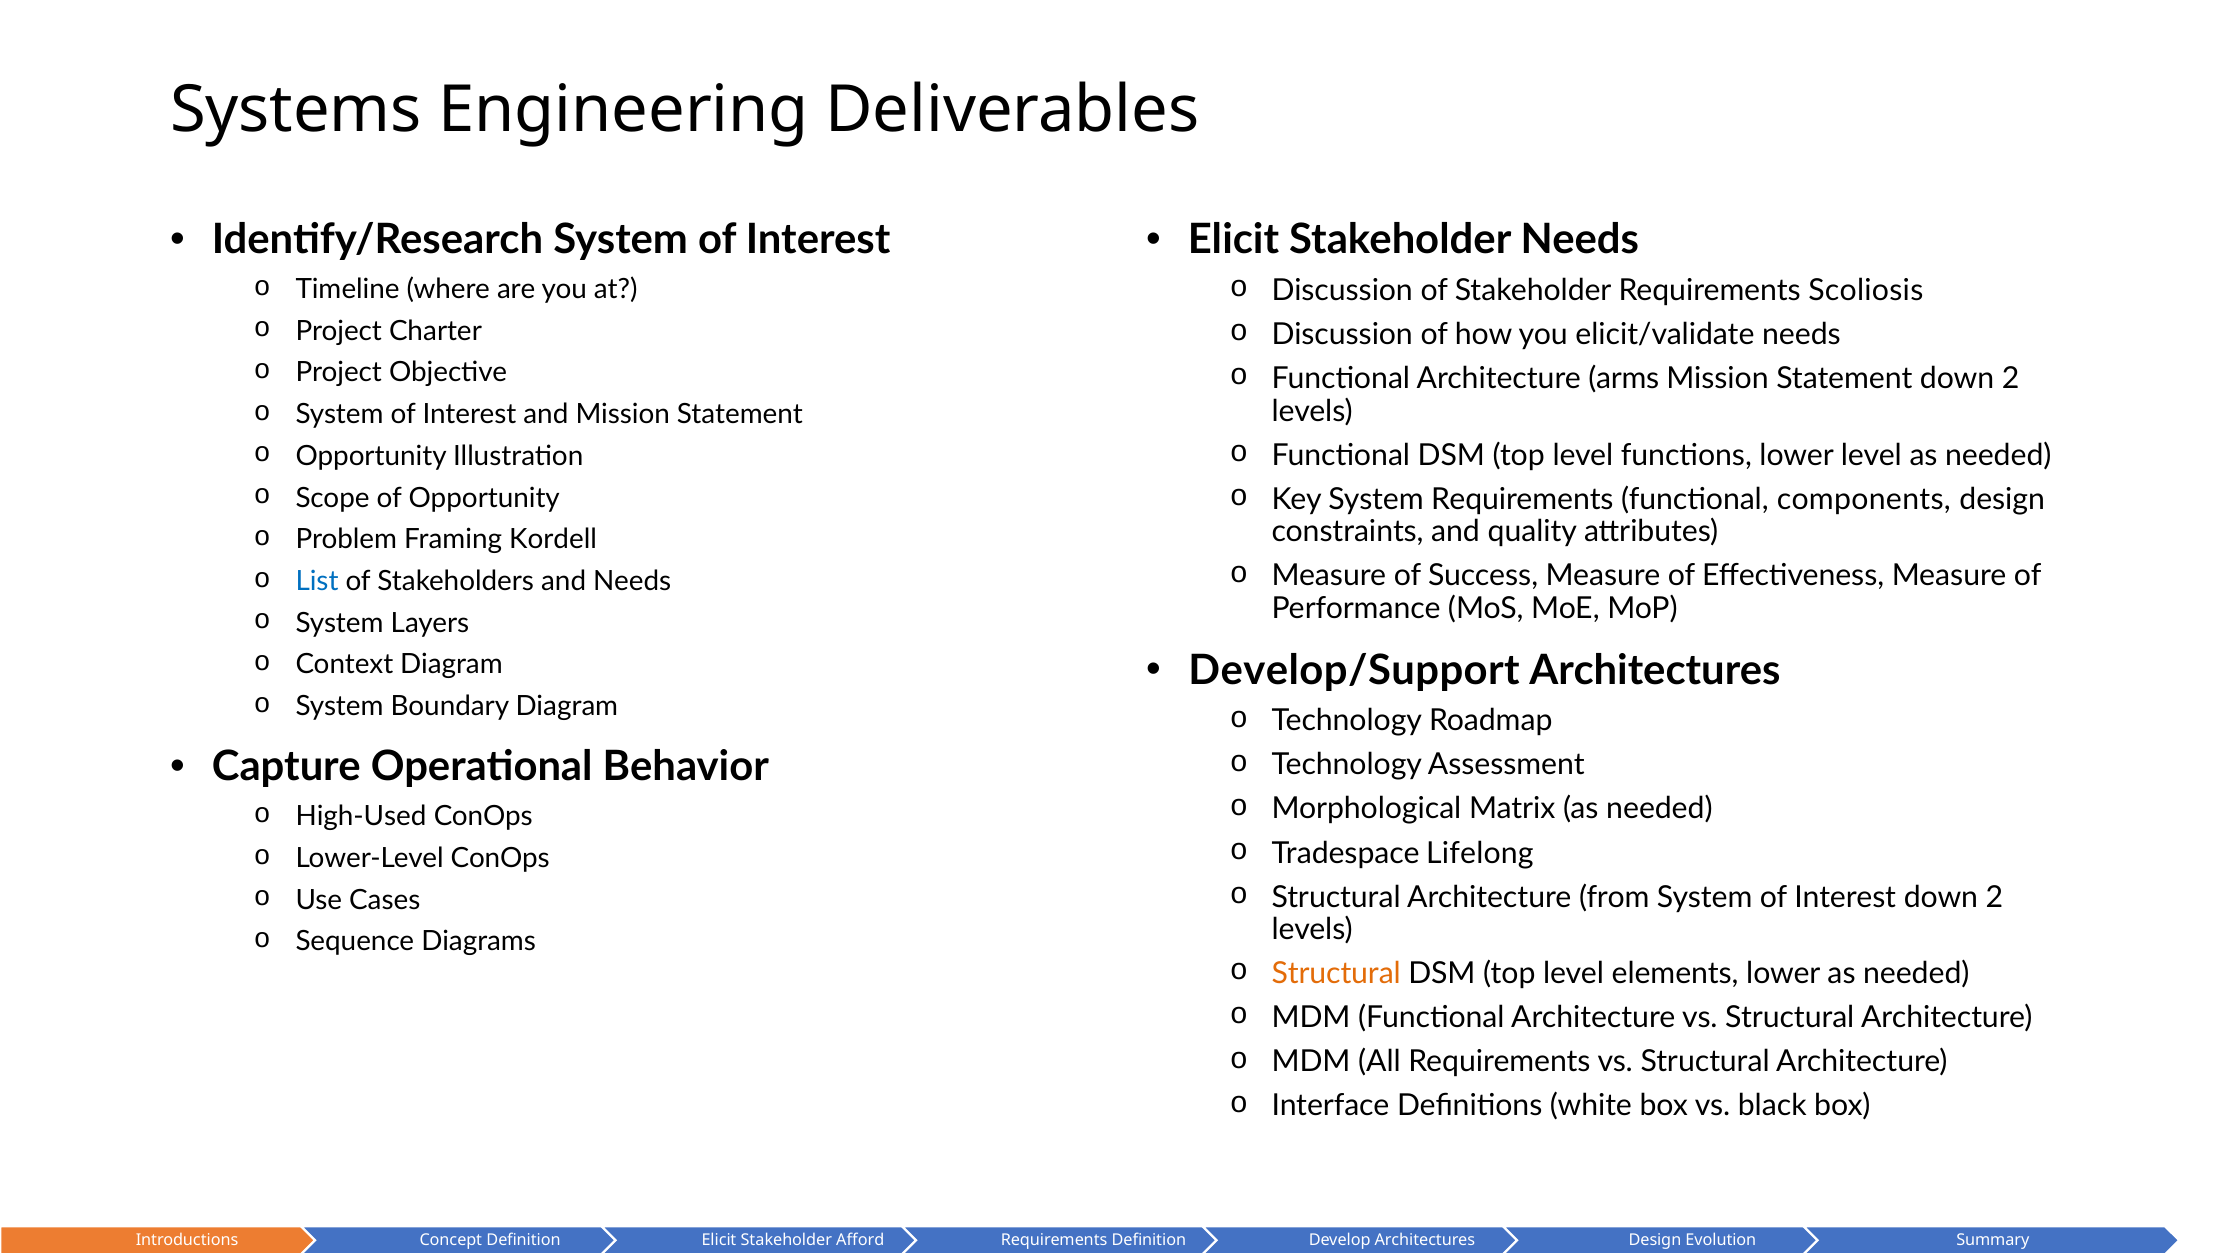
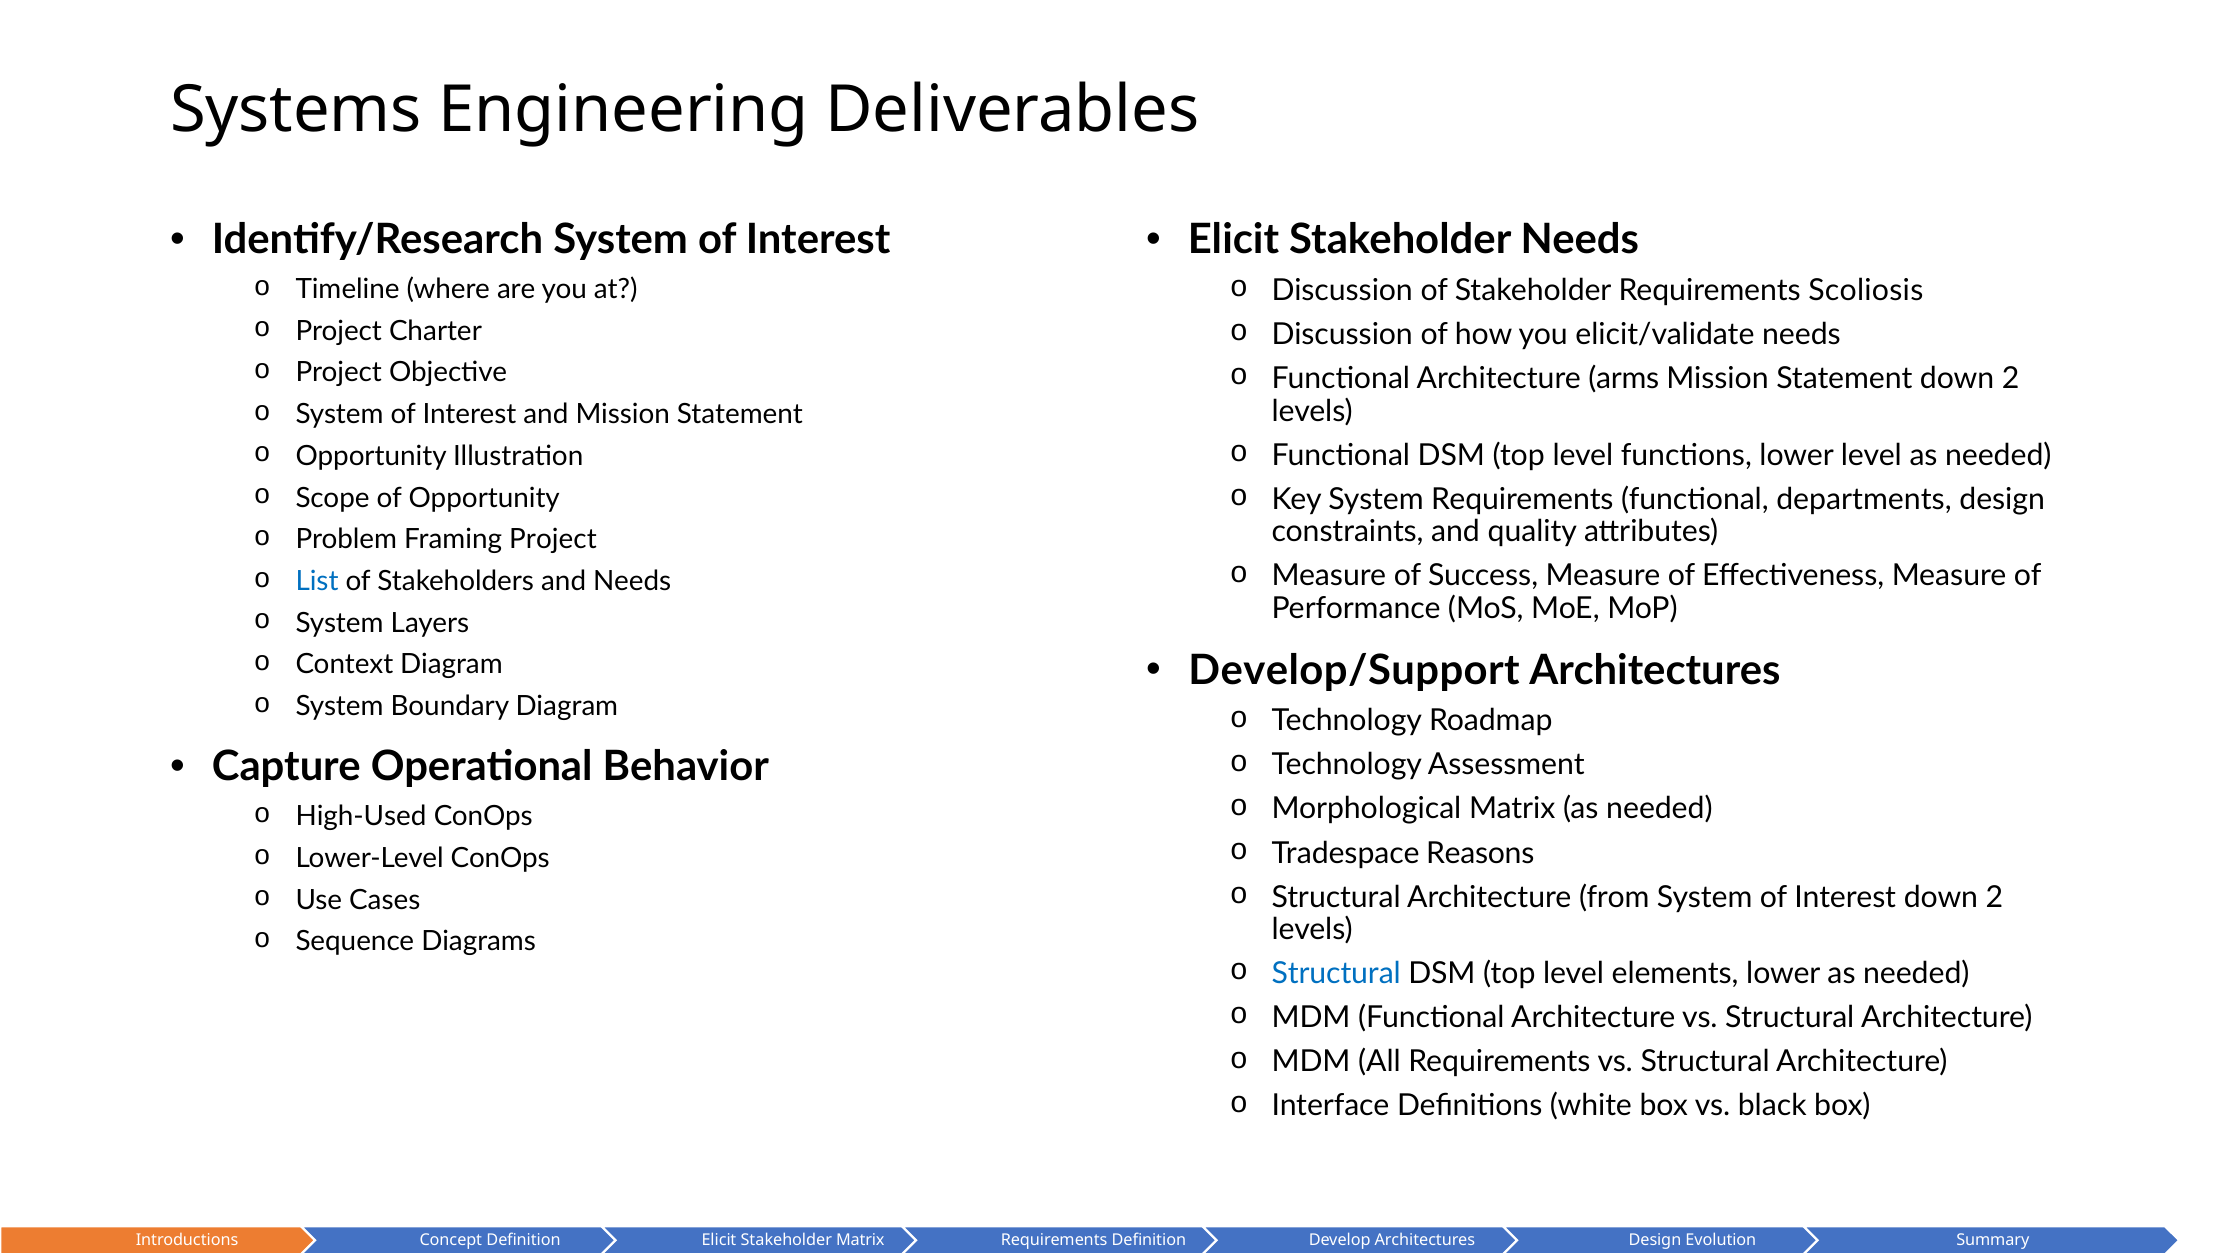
components: components -> departments (1864, 499)
Framing Kordell: Kordell -> Project (553, 540)
Lifelong: Lifelong -> Reasons (1480, 853)
Structural colour: orange -> blue (1336, 974)
Stakeholder Afford: Afford -> Matrix (860, 1240)
